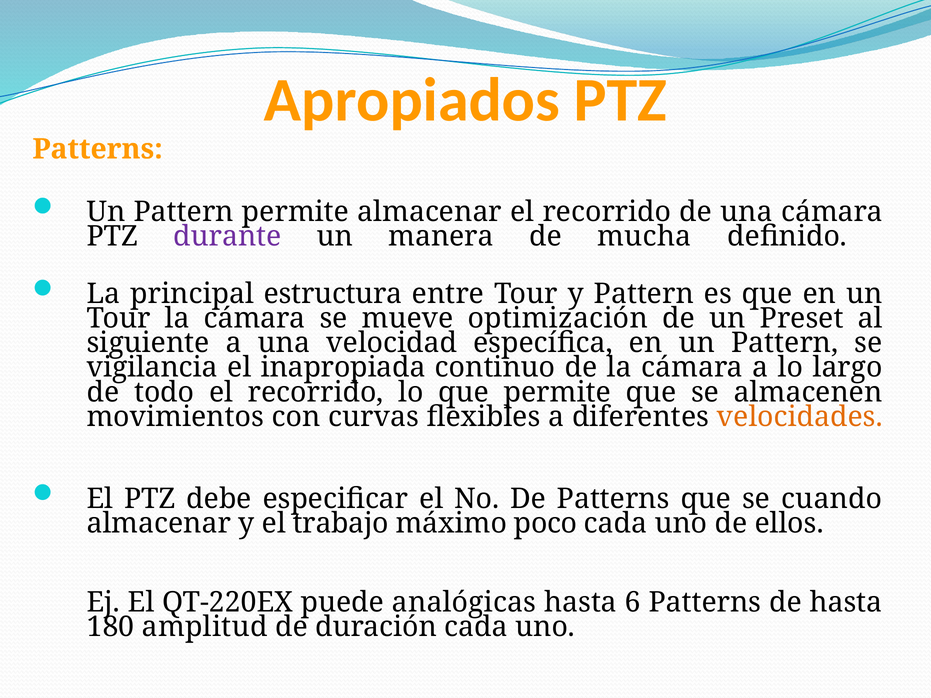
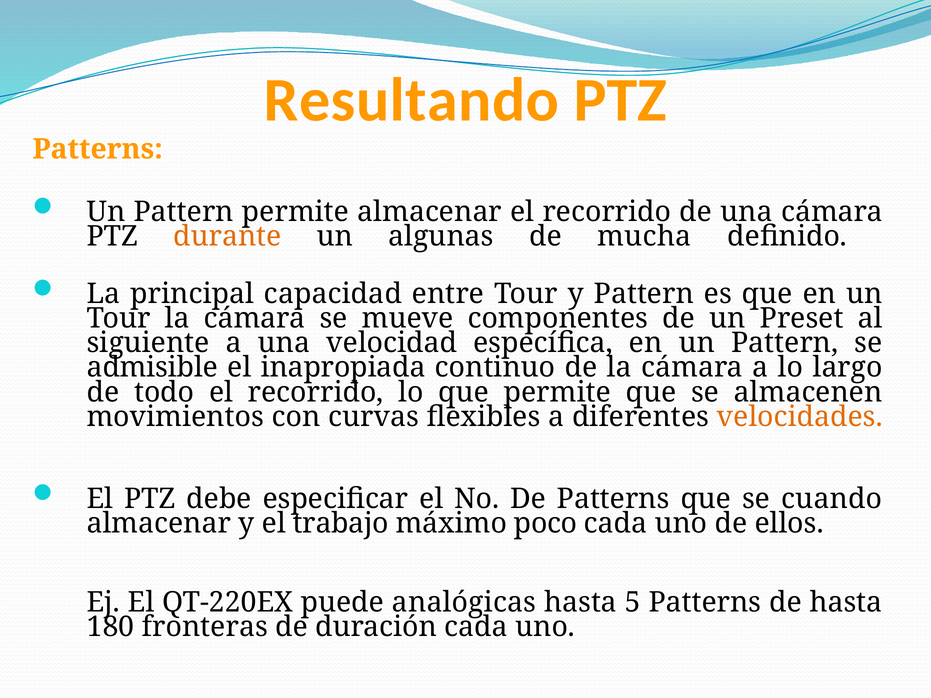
Apropiados: Apropiados -> Resultando (412, 100)
durante colour: purple -> orange (227, 237)
manera: manera -> algunas (441, 237)
estructura: estructura -> capacidad (333, 294)
optimización: optimización -> componentes (558, 319)
vigilancia: vigilancia -> admisible (152, 368)
6: 6 -> 5 (633, 603)
amplitud: amplitud -> fronteras (205, 627)
